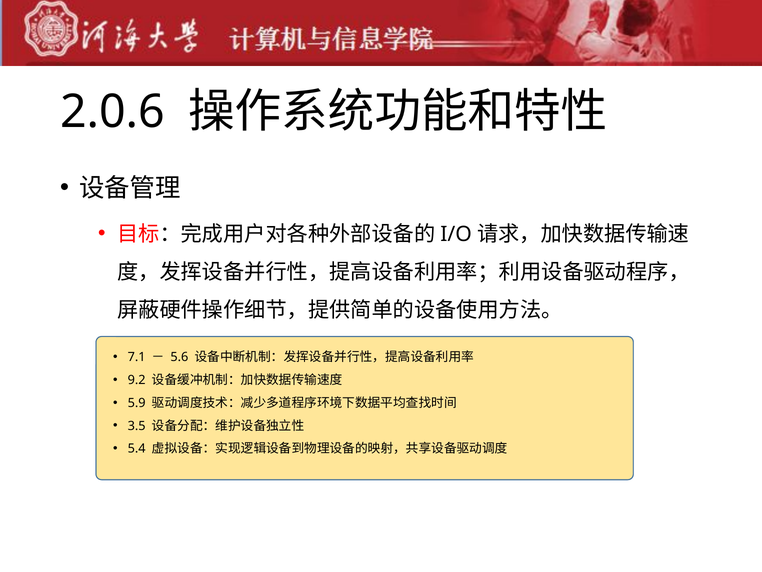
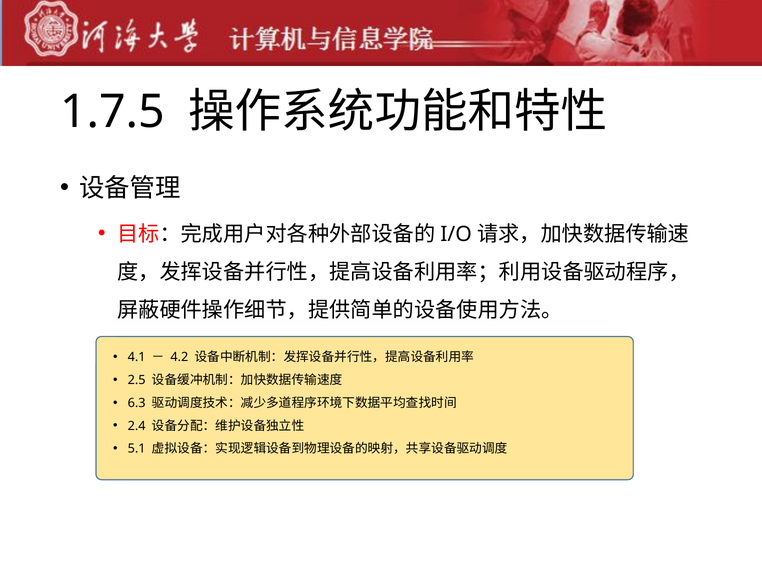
2.0.6: 2.0.6 -> 1.7.5 (112, 112)
7.1: 7.1 -> 4.1 (137, 357)
5.6: 5.6 -> 4.2 (179, 357)
9.2: 9.2 -> 2.5 (137, 380)
5.9: 5.9 -> 6.3 (137, 403)
3.5: 3.5 -> 2.4 (137, 426)
5.4: 5.4 -> 5.1 (137, 448)
